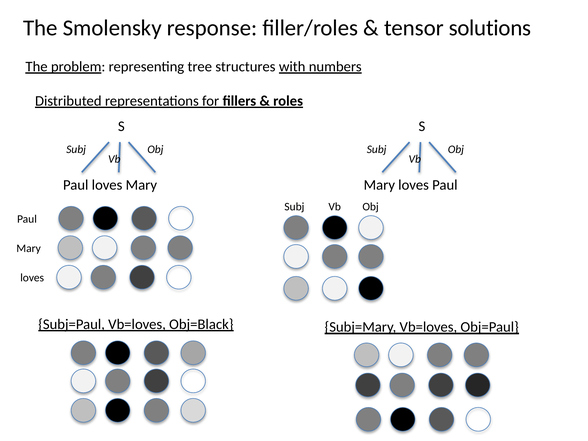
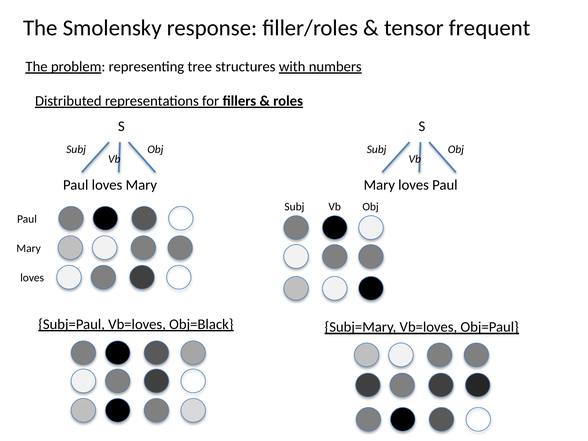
solutions: solutions -> frequent (490, 28)
